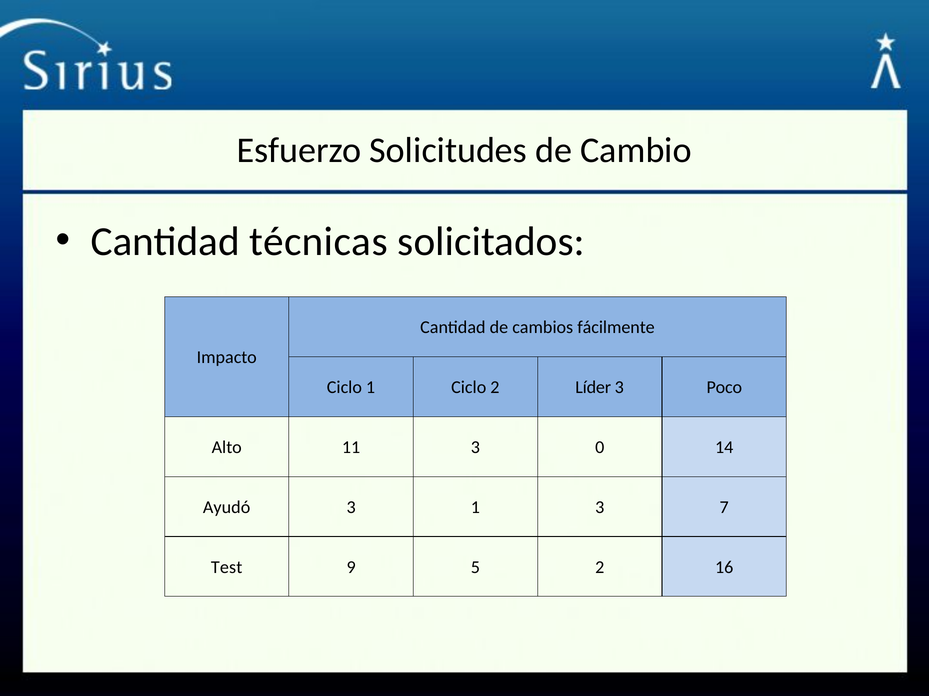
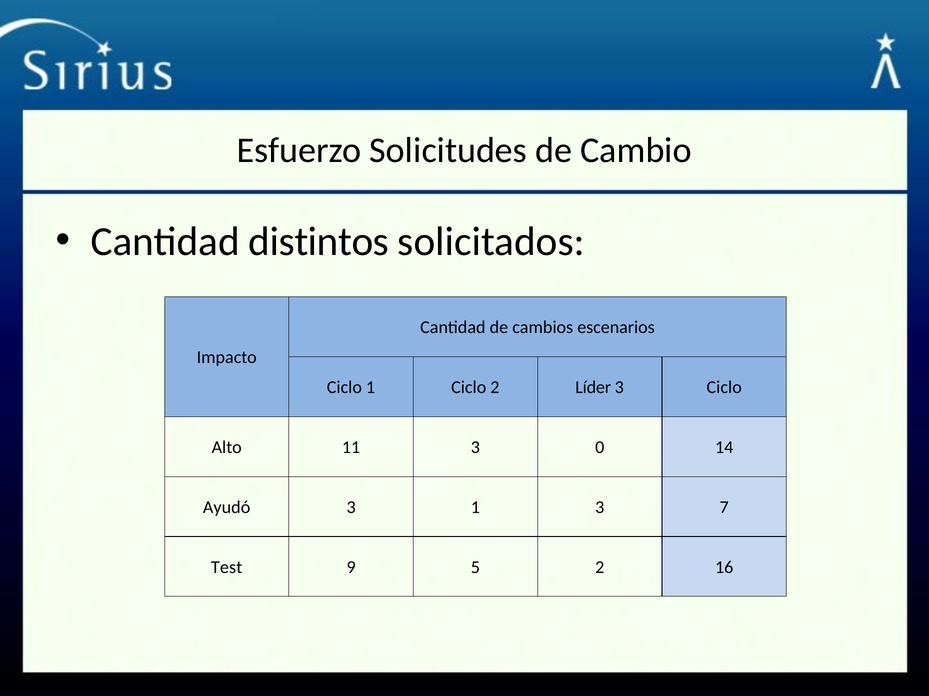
técnicas: técnicas -> distintos (319, 242)
fácilmente: fácilmente -> escenarios (616, 328)
3 Poco: Poco -> Ciclo (724, 388)
